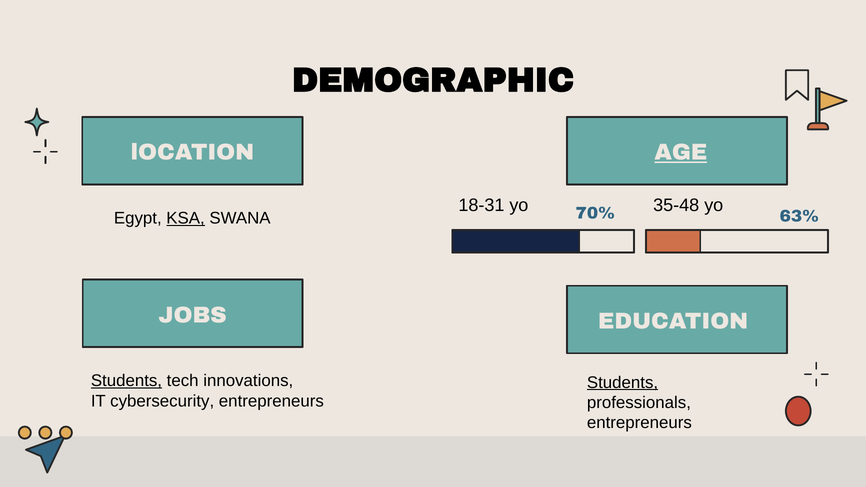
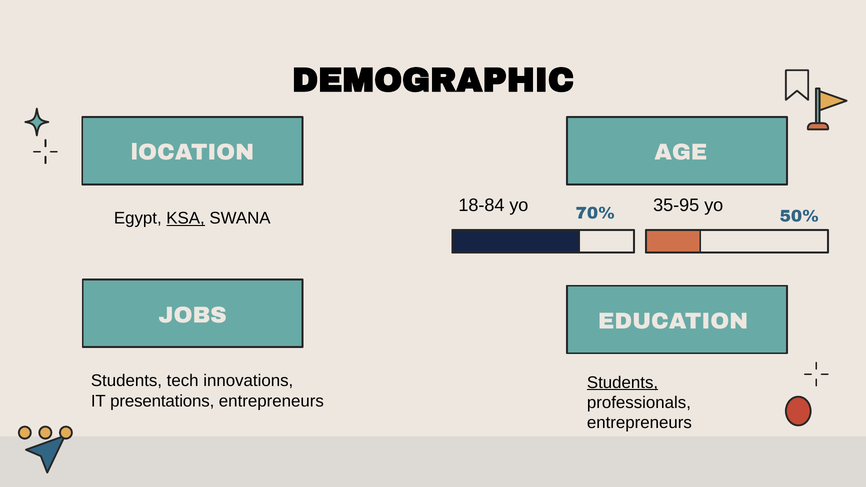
AGE underline: present -> none (681, 152)
18-31: 18-31 -> 18-84 (481, 205)
35-48: 35-48 -> 35-95 (676, 205)
63%: 63% -> 50% (799, 216)
Students underline: present -> none (126, 381)
cybersecurity: cybersecurity -> presentations (162, 401)
